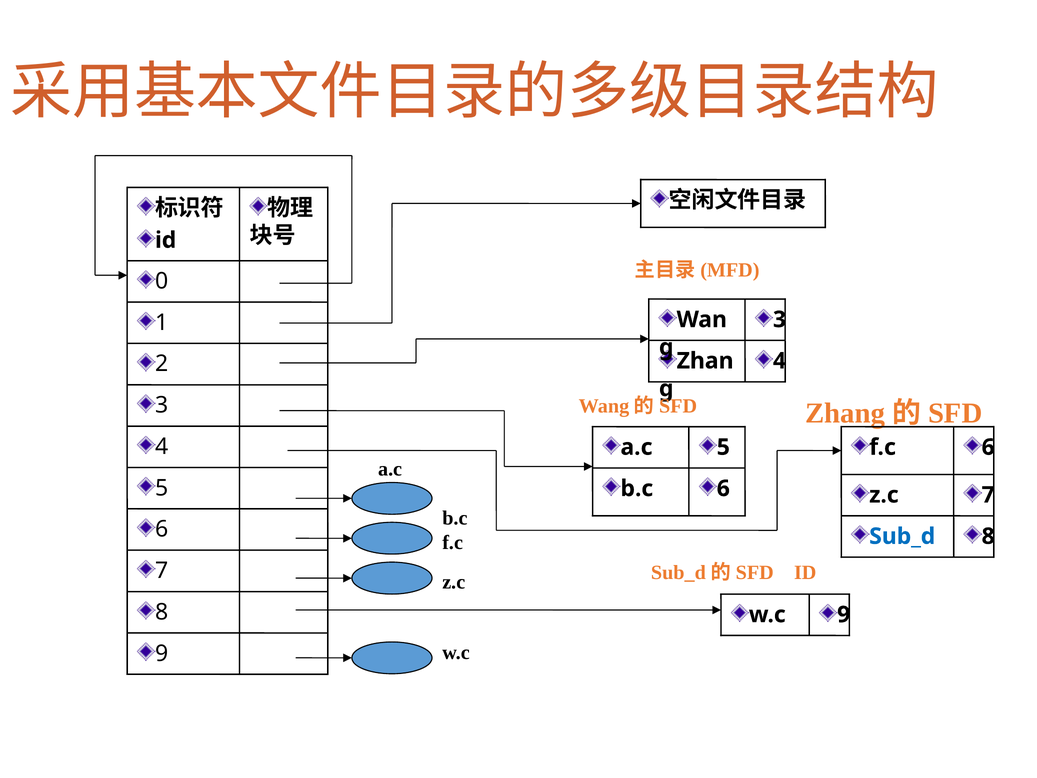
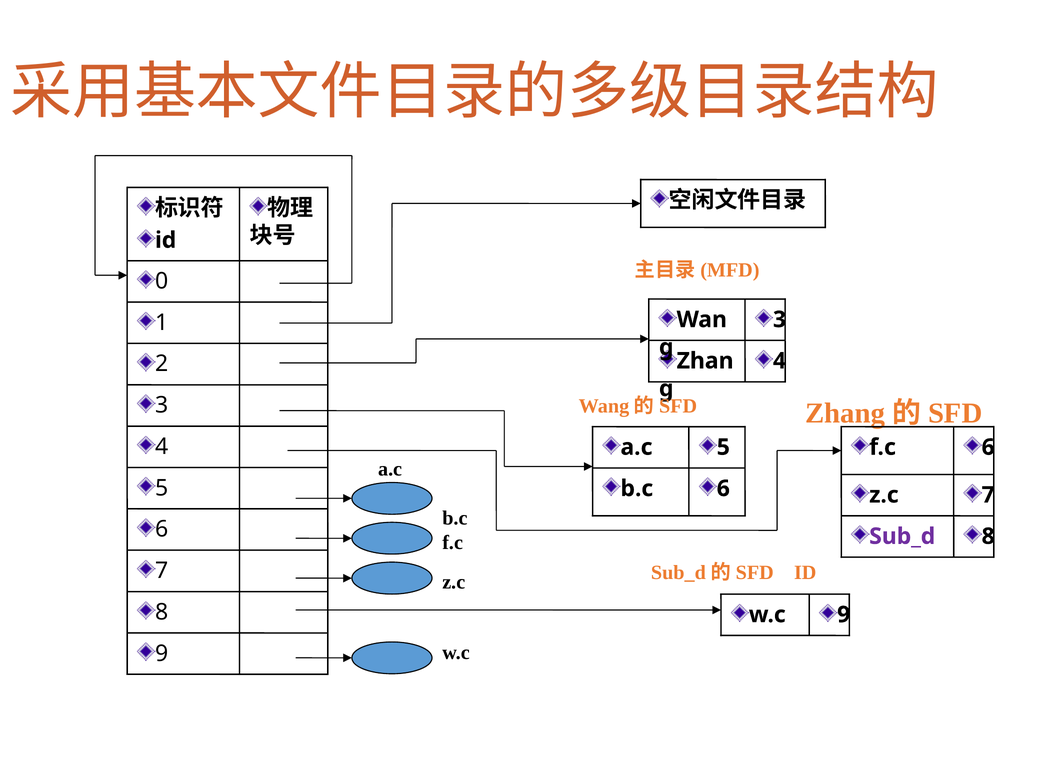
Sub_d colour: blue -> purple (902, 536)
